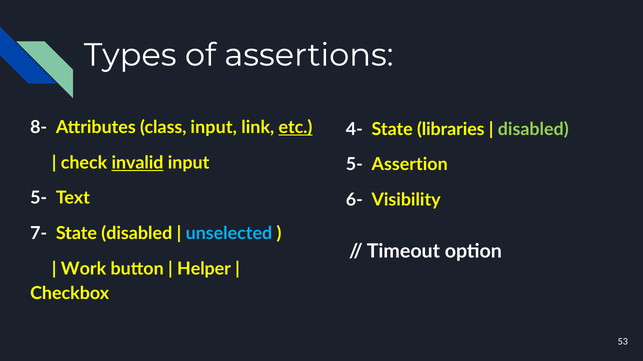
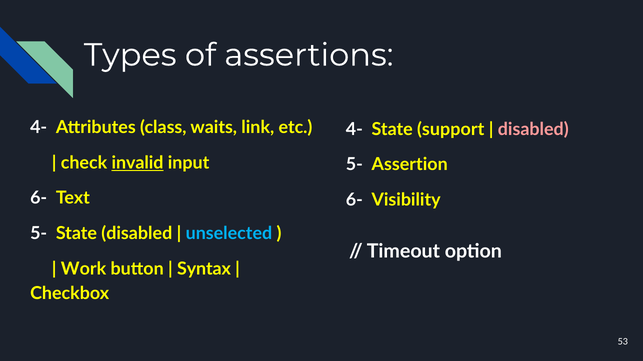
8-: 8- -> 4- (39, 128)
class input: input -> waits (214, 128)
etc underline: present -> none (295, 128)
libraries: libraries -> support (451, 129)
disabled colour: light green -> pink (533, 129)
5-: 5- -> 6- (39, 198)
7-: 7- -> 5- (39, 234)
Helper: Helper -> Syntax (204, 269)
